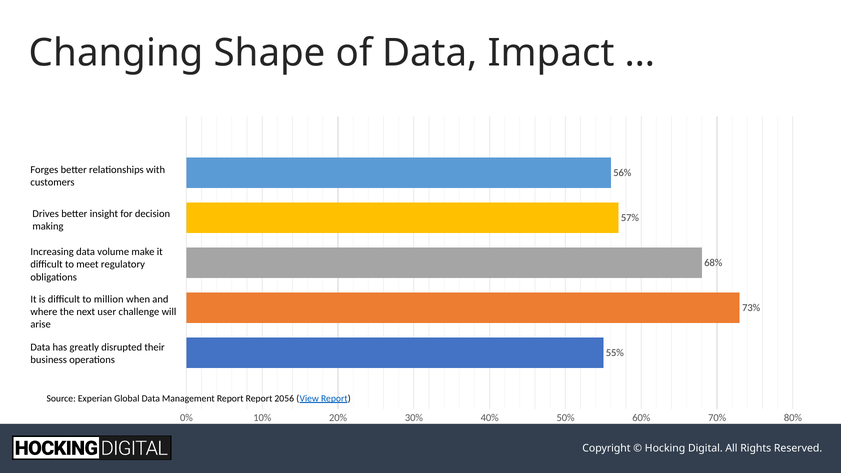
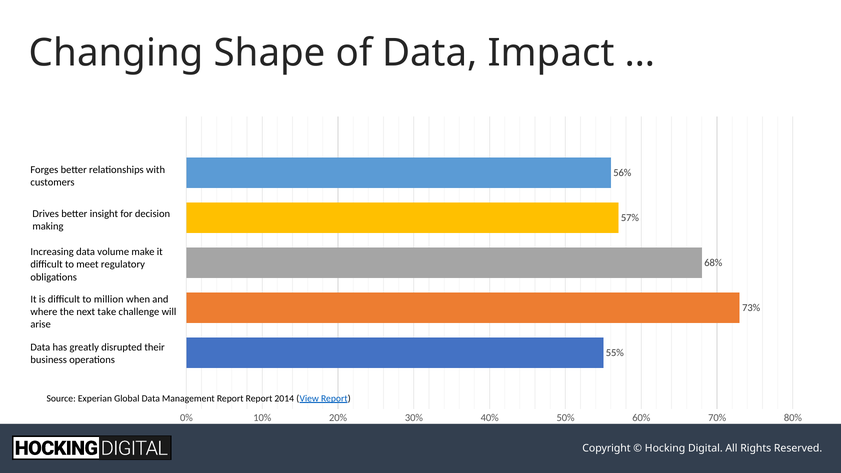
user: user -> take (107, 312)
2056: 2056 -> 2014 (284, 399)
